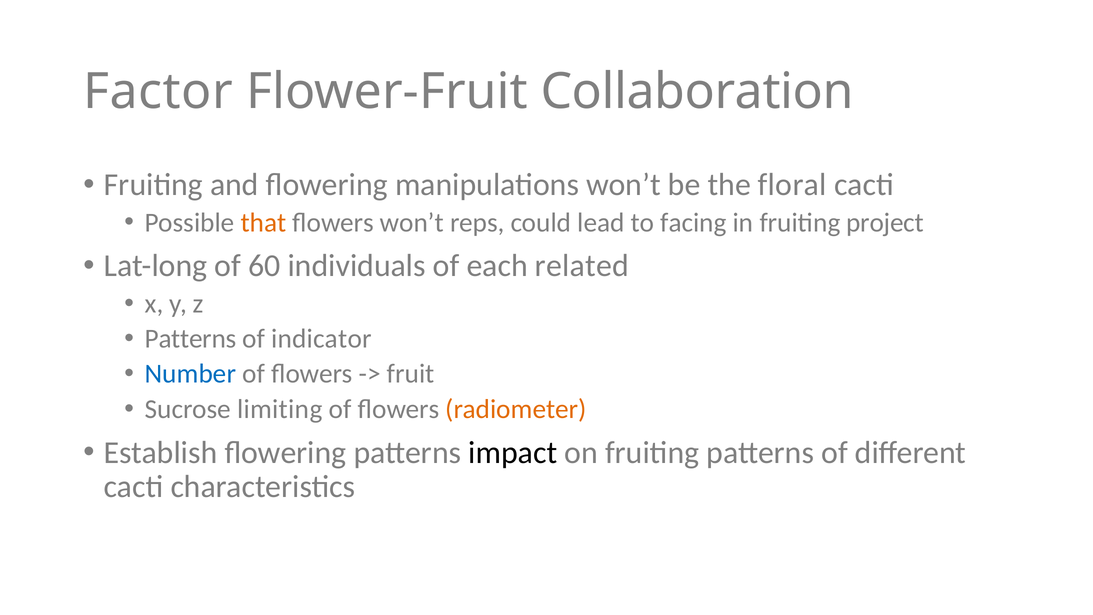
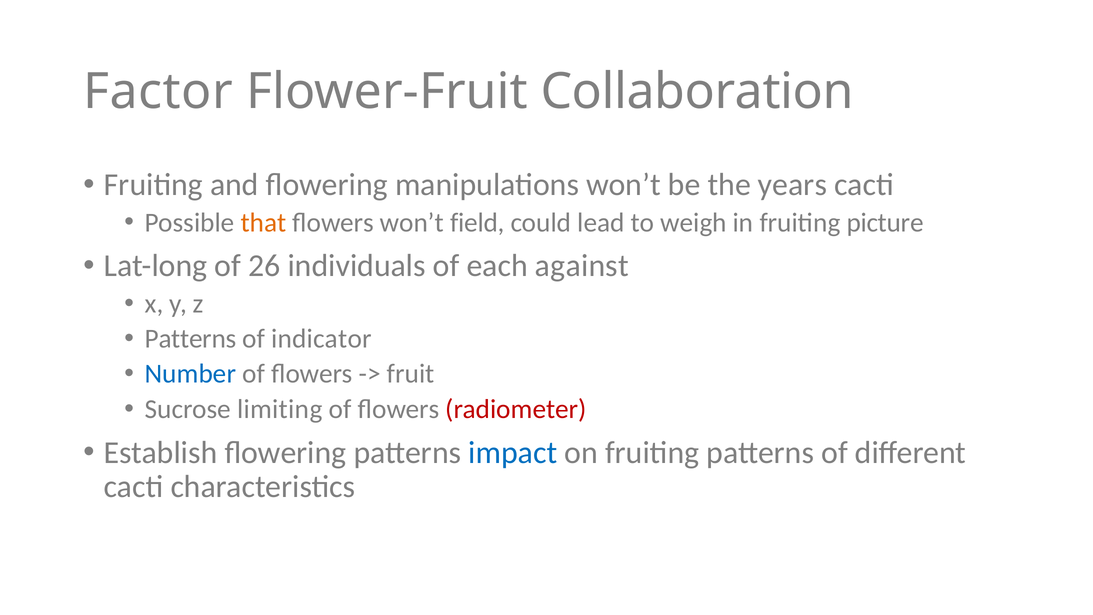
floral: floral -> years (792, 185)
reps: reps -> field (477, 222)
facing: facing -> weigh (693, 222)
project: project -> picture (885, 222)
60: 60 -> 26 (264, 266)
related: related -> against (582, 266)
radiometer colour: orange -> red (516, 409)
impact colour: black -> blue (513, 452)
